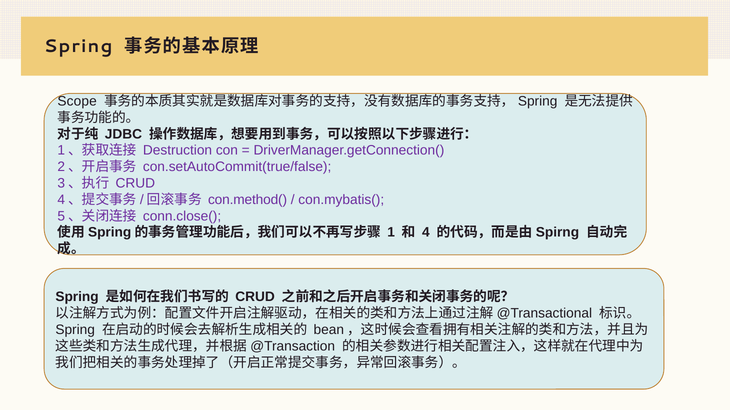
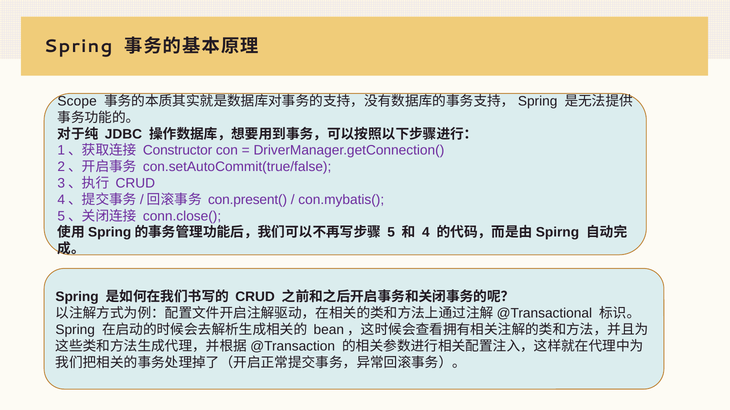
Destruction: Destruction -> Constructor (178, 151)
con.method(: con.method( -> con.present( (248, 200)
1: 1 -> 5 (391, 233)
